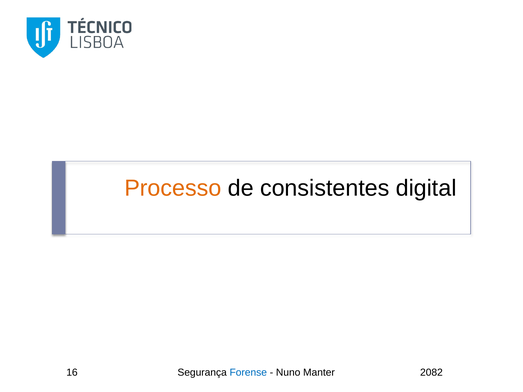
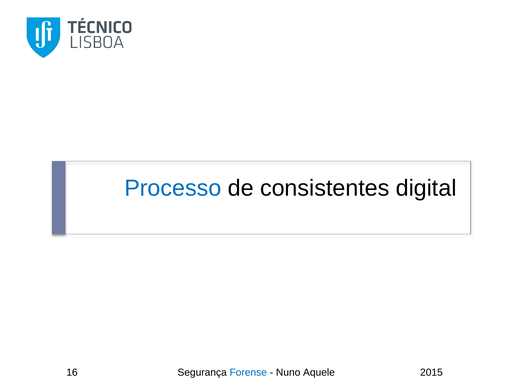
Processo colour: orange -> blue (173, 188)
Manter: Manter -> Aquele (319, 373)
2082: 2082 -> 2015 (431, 373)
